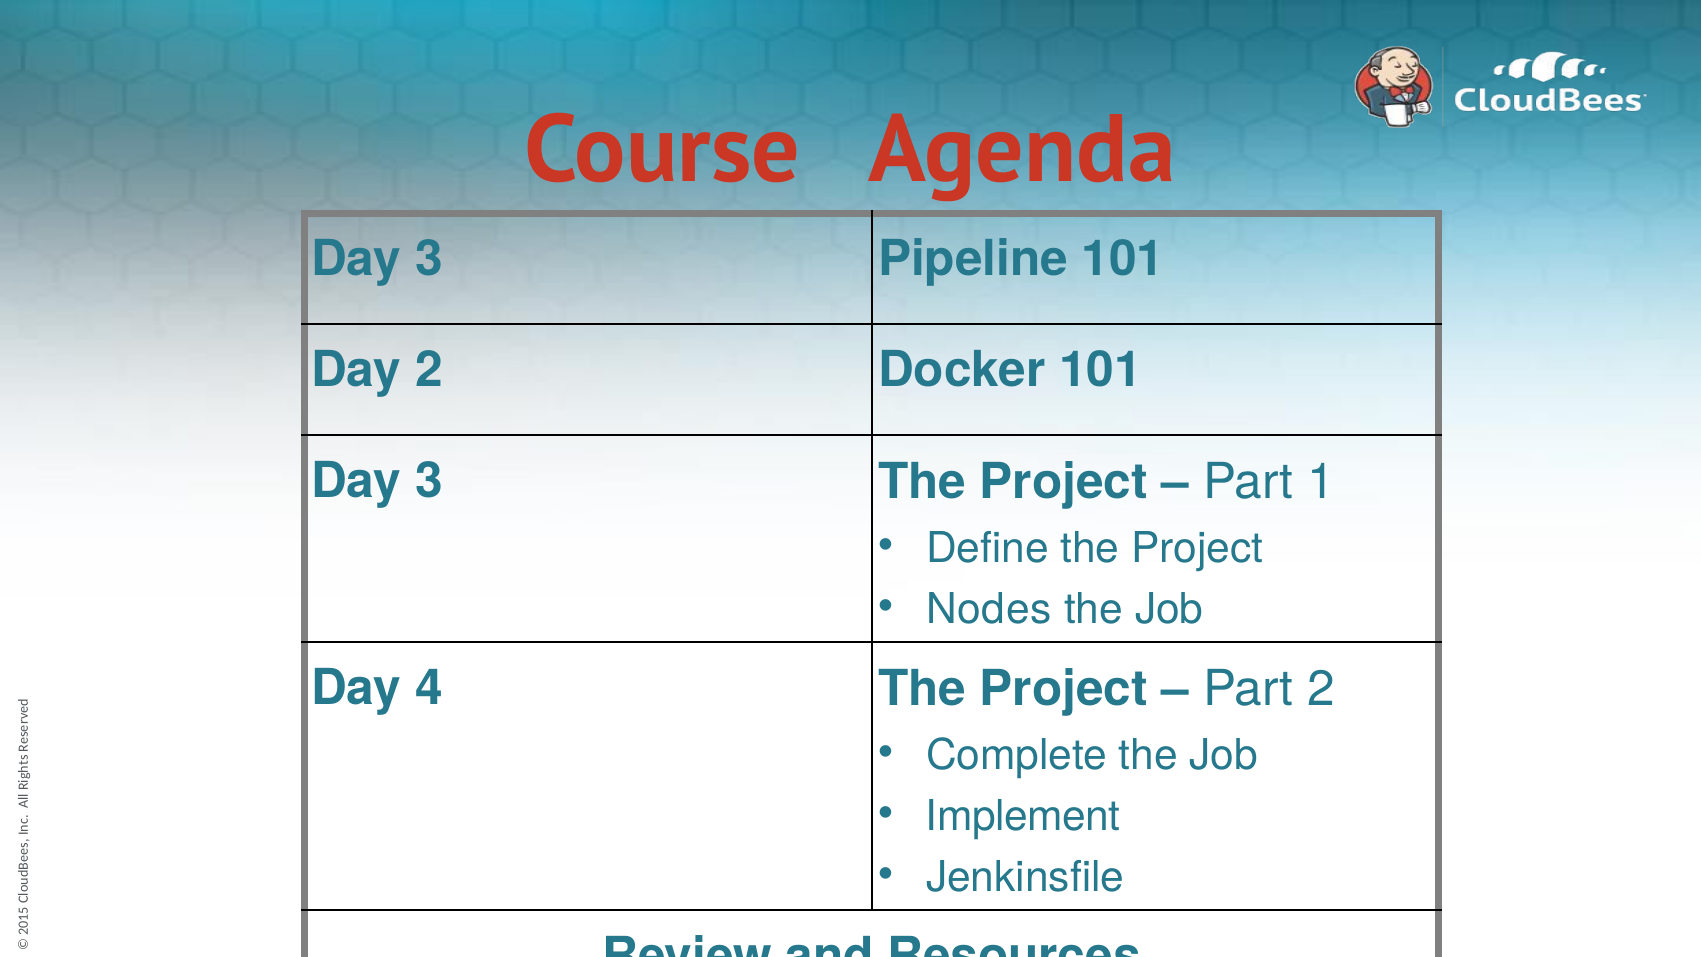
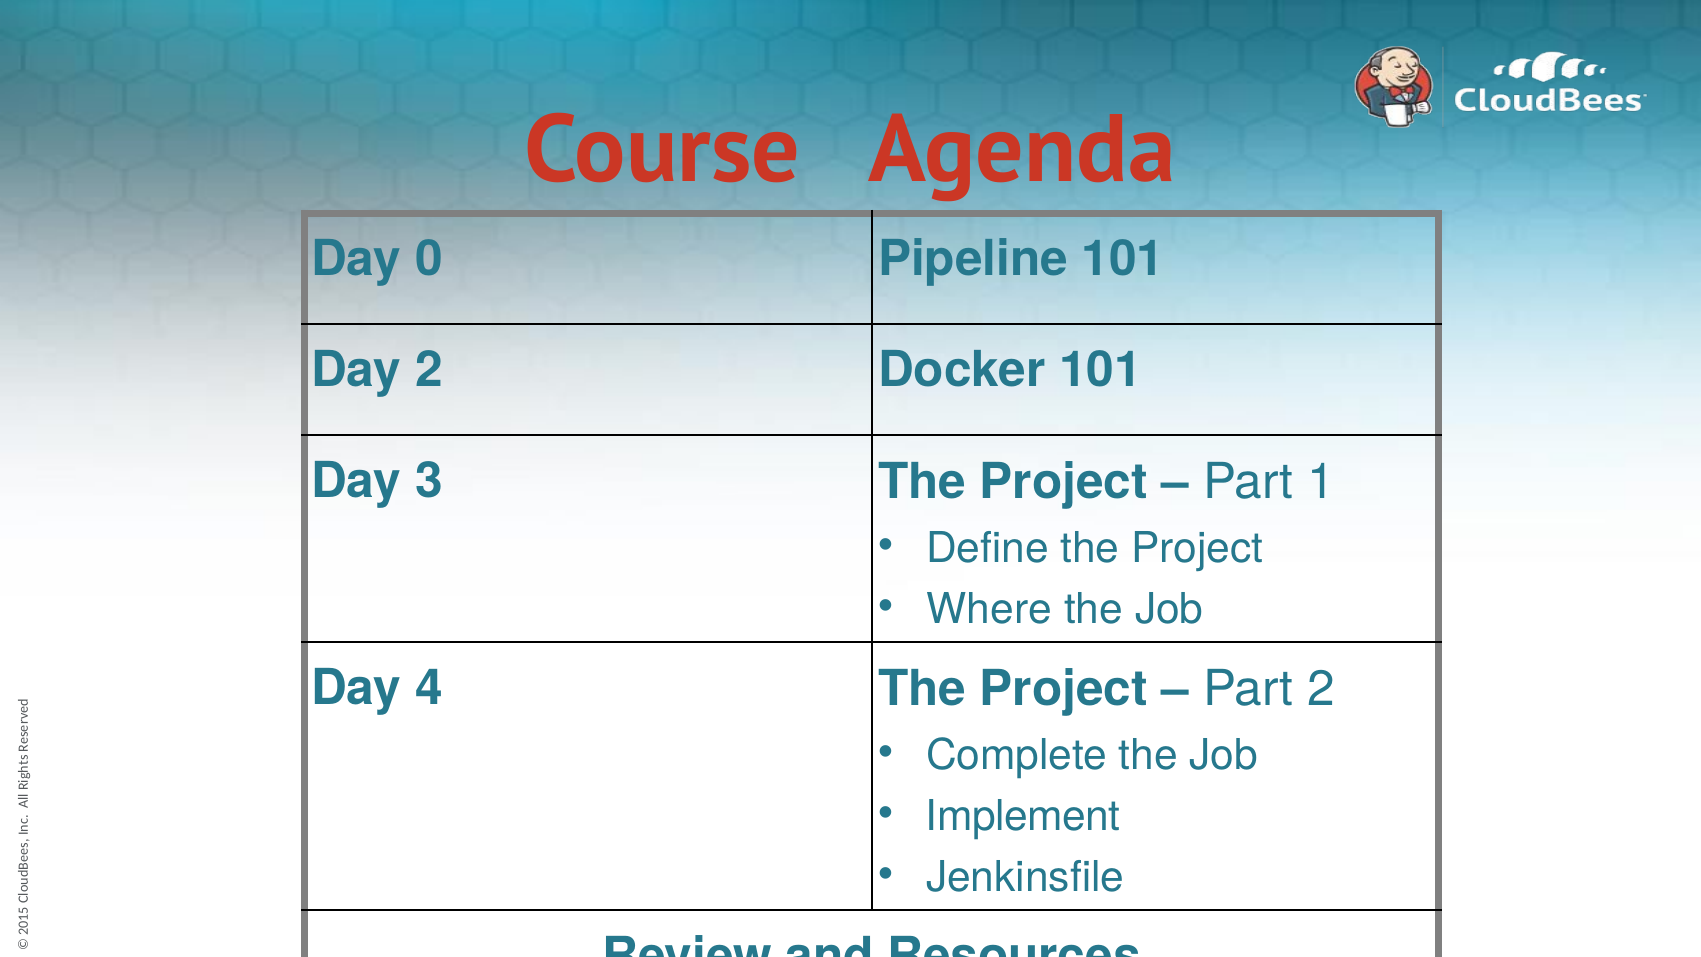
3: 3 -> 0 (429, 259)
Nodes: Nodes -> Where (989, 609)
